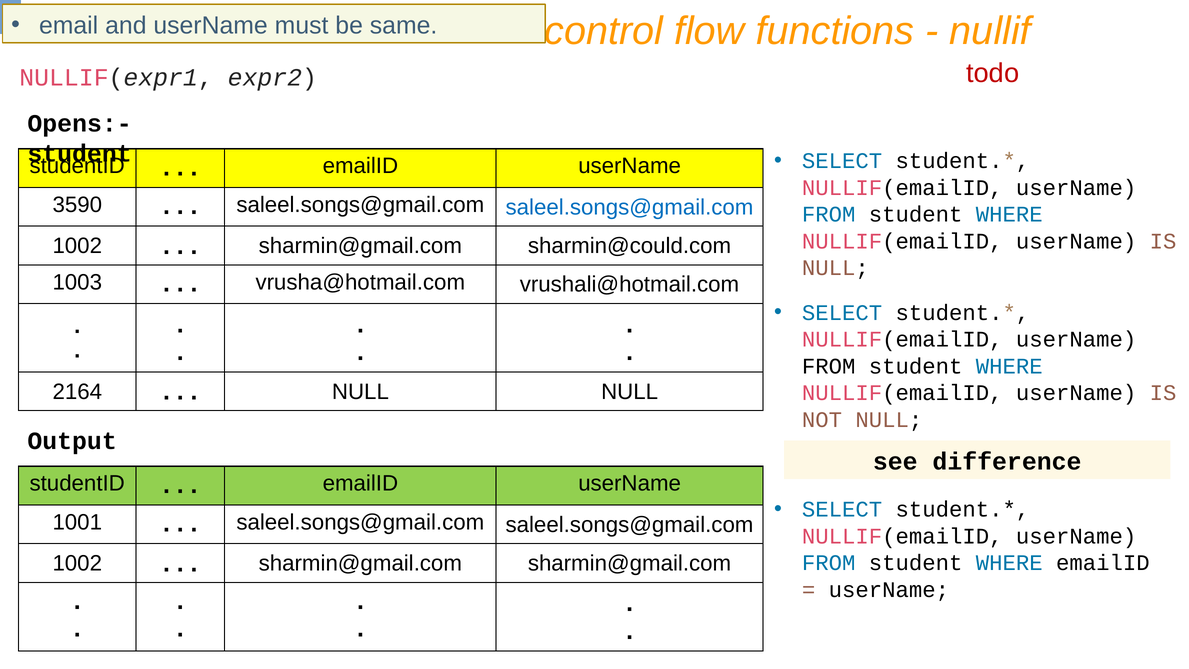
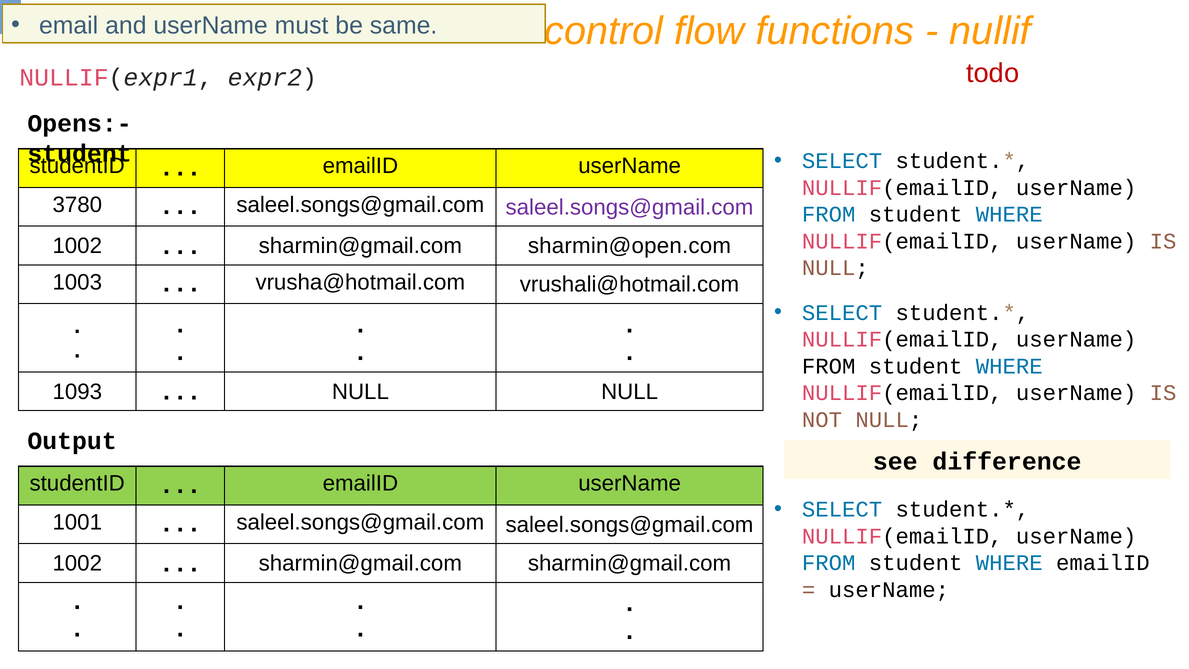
3590: 3590 -> 3780 (77, 205)
saleel.songs@gmail.com colour: blue -> purple (630, 207)
sharmin@could.com: sharmin@could.com -> sharmin@open.com (629, 246)
2164: 2164 -> 1093 (77, 392)
